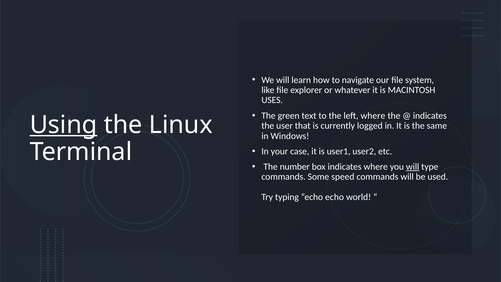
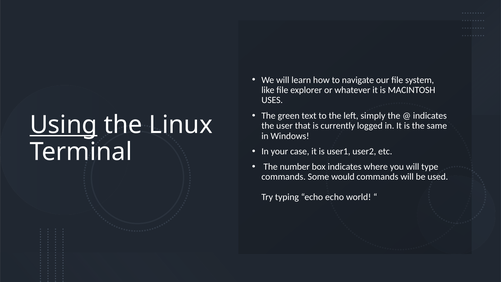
left where: where -> simply (373, 116)
will underline: present -> none (413, 167)
speed: speed -> would (343, 177)
